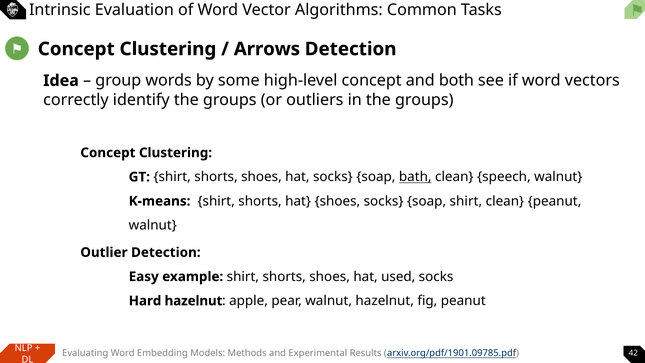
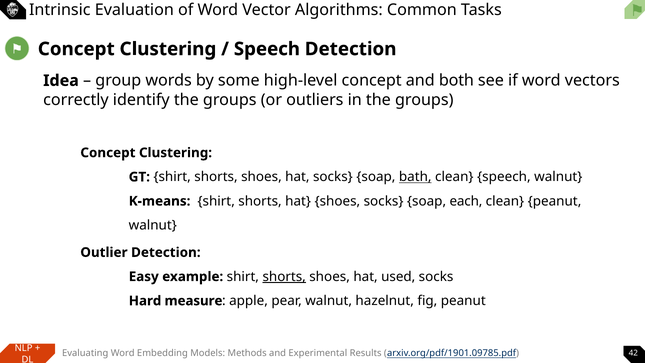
Arrows: Arrows -> Speech (267, 49)
soap shirt: shirt -> each (466, 201)
shorts underline: none -> present (284, 276)
Hard hazelnut: hazelnut -> measure (194, 301)
